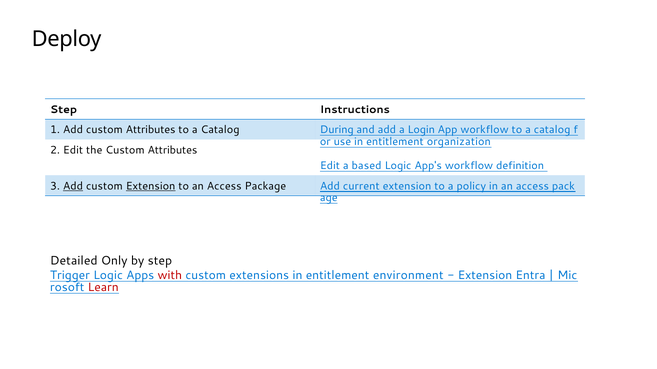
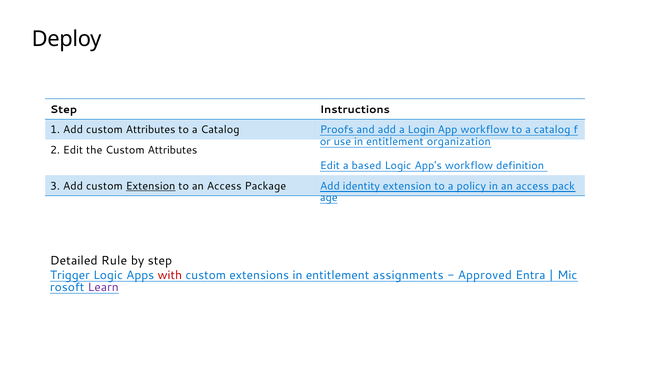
During: During -> Proofs (337, 130)
Add underline: present -> none (73, 186)
current: current -> identity (361, 186)
Only: Only -> Rule (114, 261)
environment: environment -> assignments (408, 276)
Extension: Extension -> Approved (485, 276)
Learn colour: red -> purple (103, 288)
